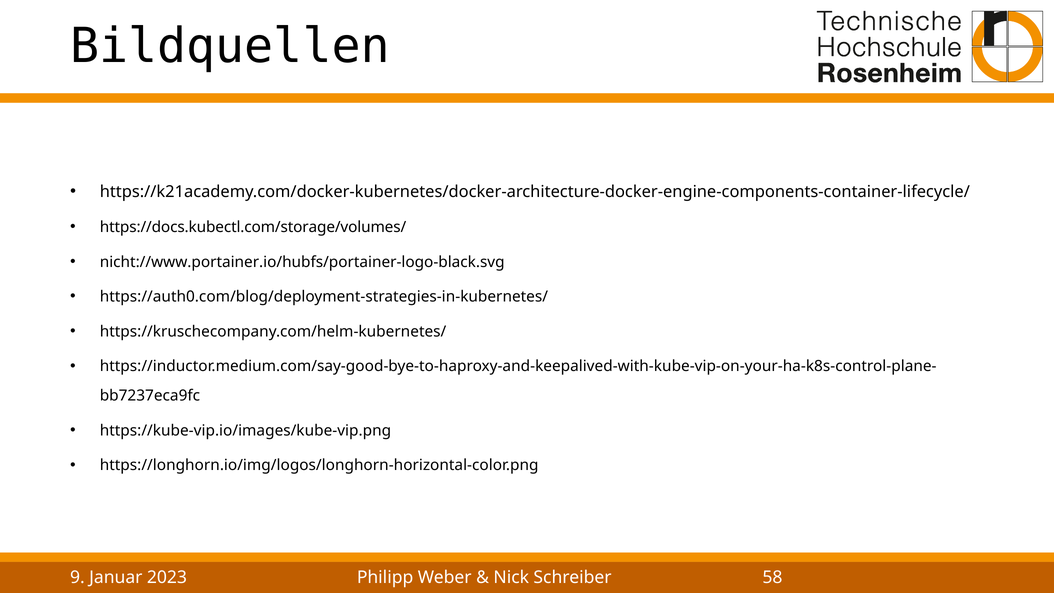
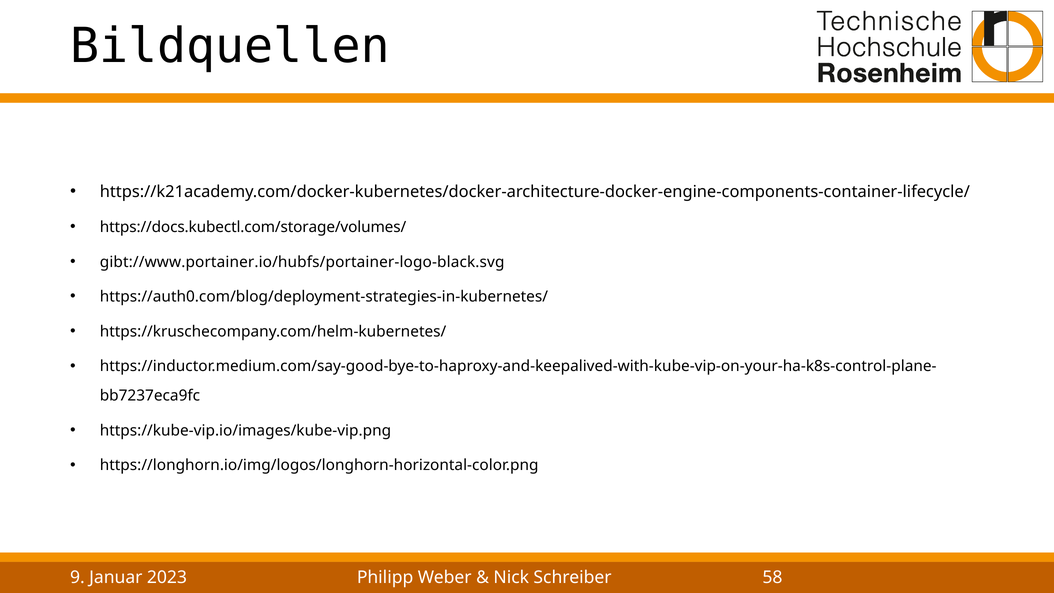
nicht://www.portainer.io/hubfs/portainer-logo-black.svg: nicht://www.portainer.io/hubfs/portainer-logo-black.svg -> gibt://www.portainer.io/hubfs/portainer-logo-black.svg (302, 262)
